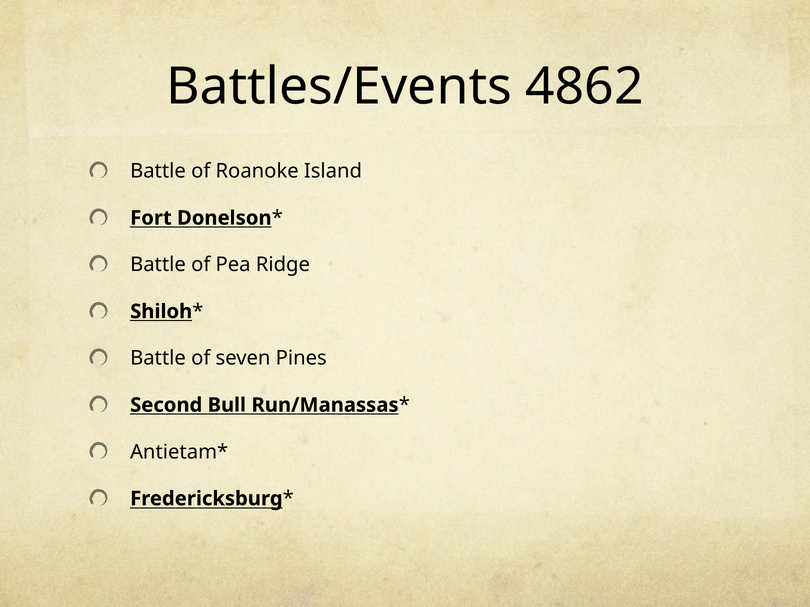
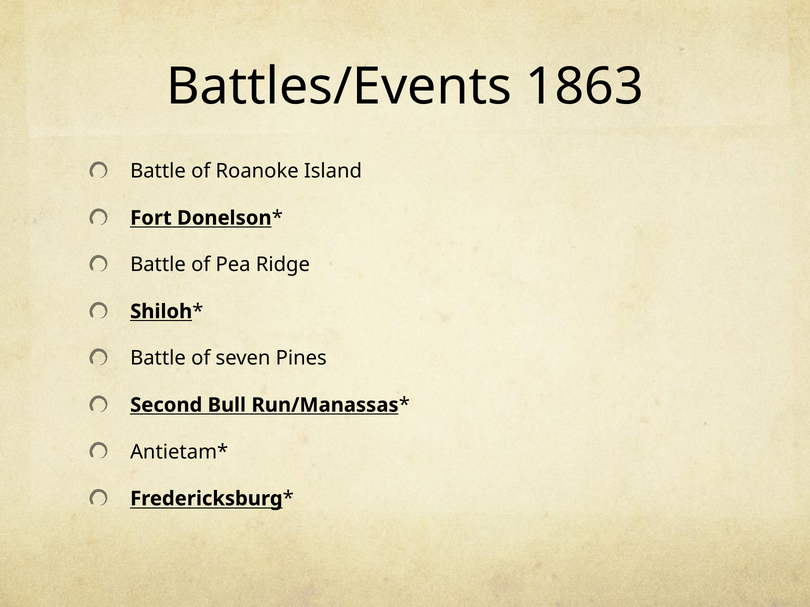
4862: 4862 -> 1863 (585, 87)
